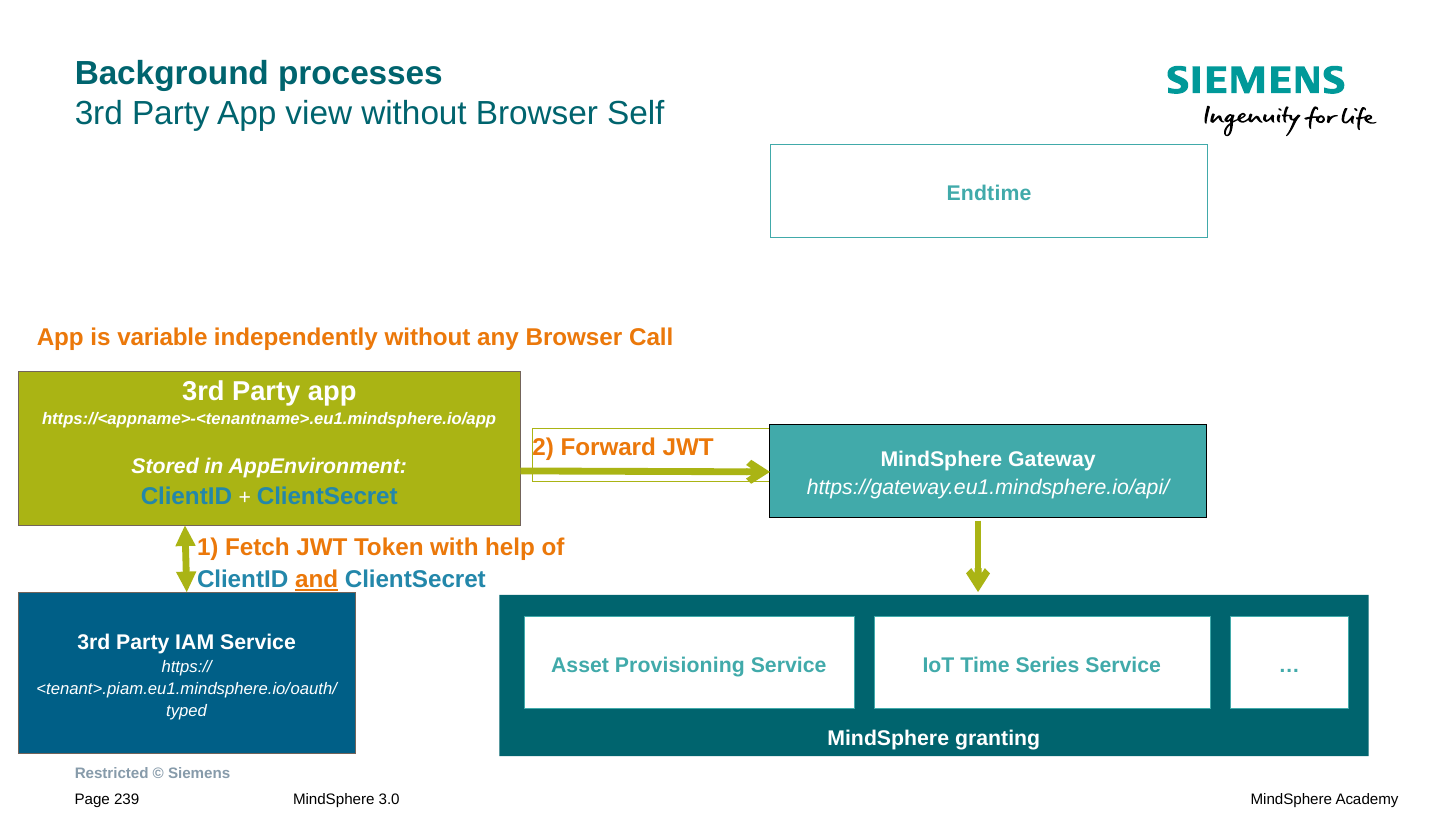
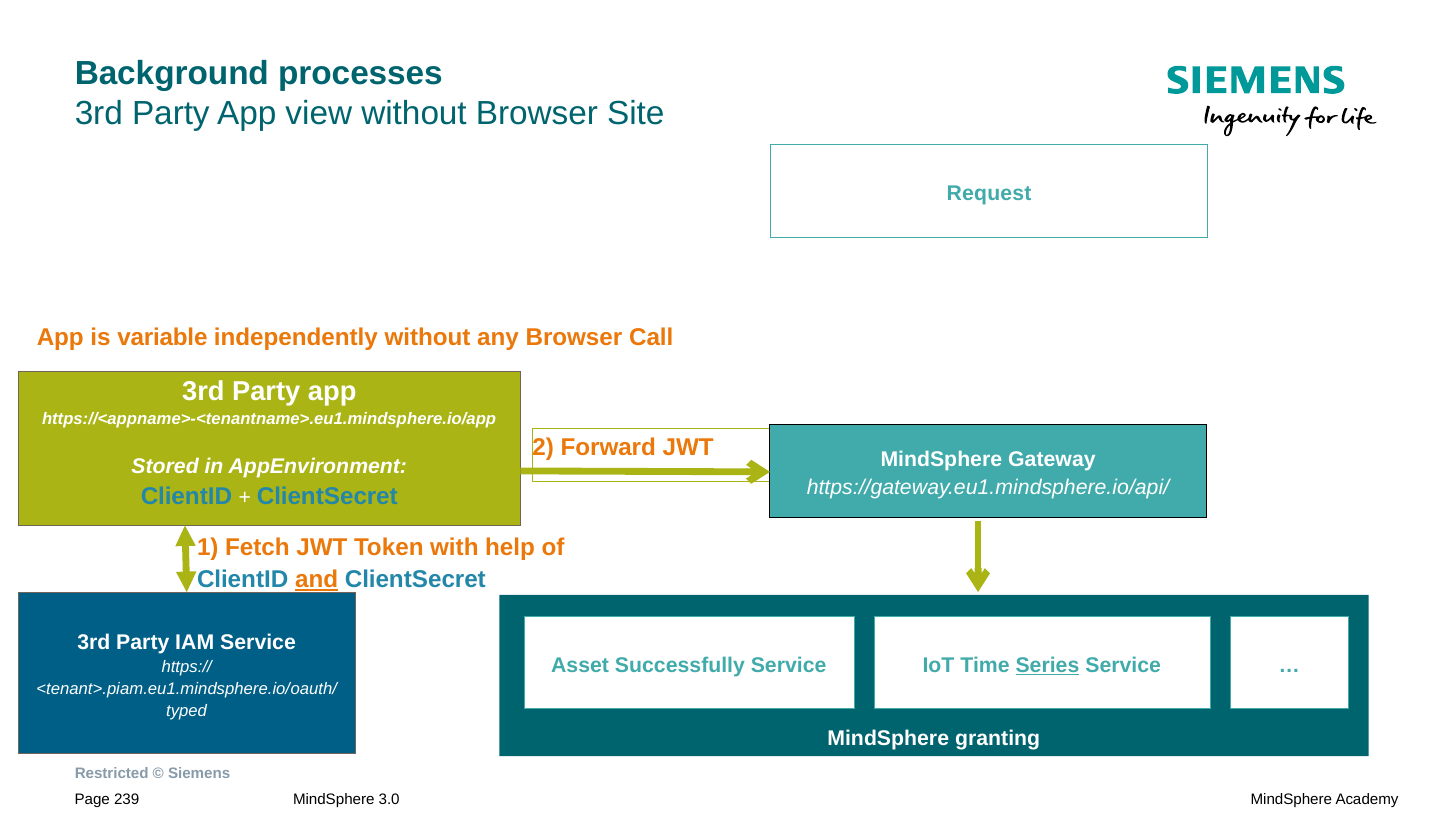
Self: Self -> Site (636, 114)
Endtime: Endtime -> Request (989, 194)
Provisioning: Provisioning -> Successfully (680, 665)
Series underline: none -> present (1047, 665)
